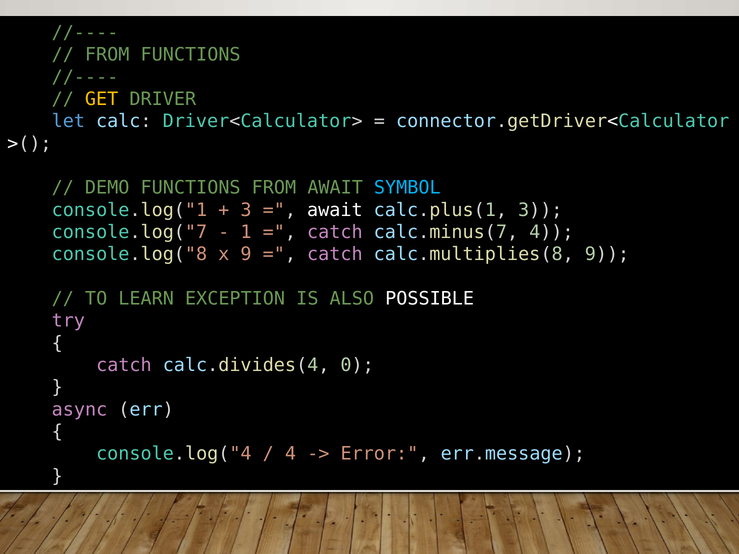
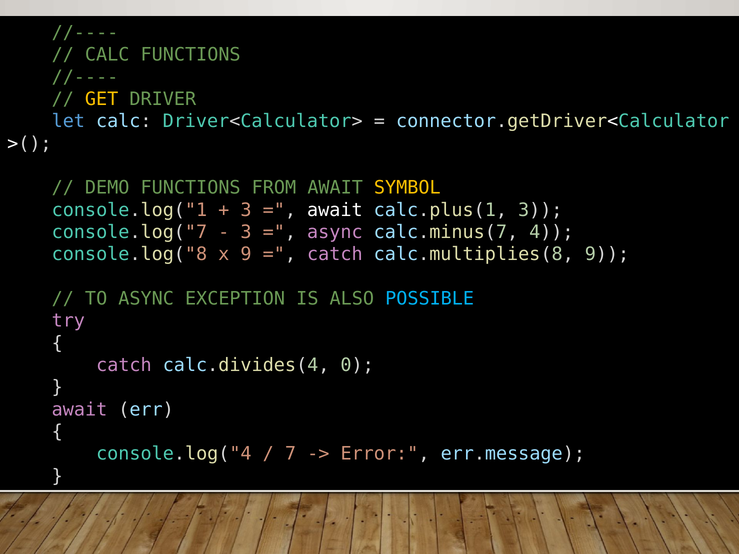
FROM: FROM -> CALC (107, 55)
SYMBOL colour: light blue -> yellow (407, 188)
1: 1 -> 3 (246, 232)
catch: catch -> async (335, 232)
TO LEARN: LEARN -> ASYNC (146, 299)
POSSIBLE colour: white -> light blue (430, 299)
async: async -> await (79, 410)
4: 4 -> 7 (290, 454)
